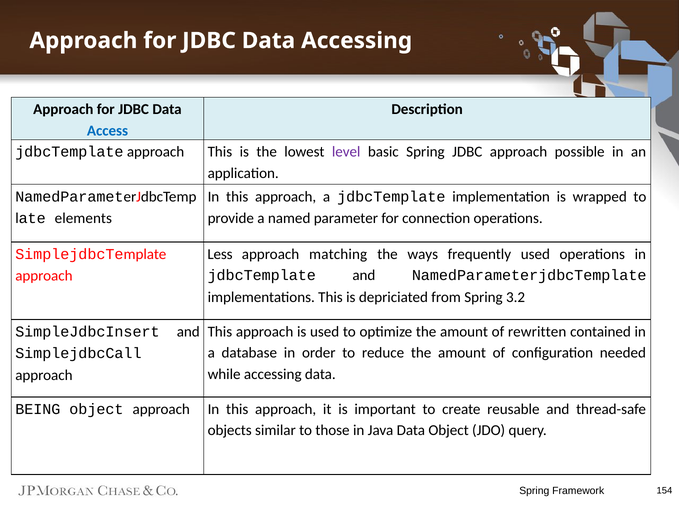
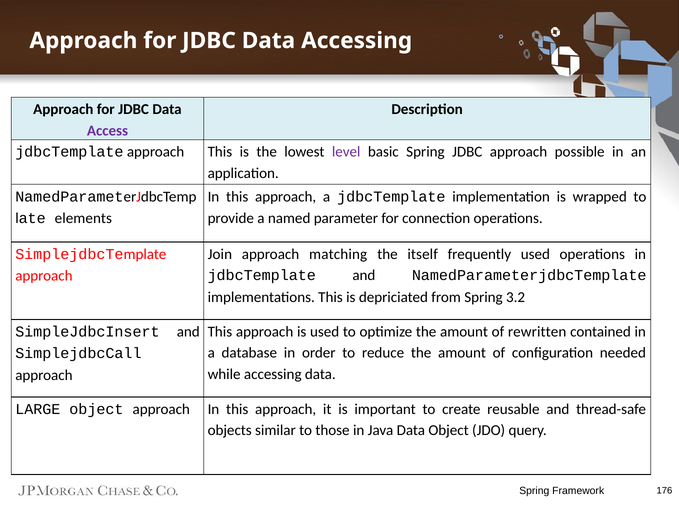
Access colour: blue -> purple (107, 131)
Less: Less -> Join (220, 254)
ways: ways -> itself (423, 254)
BEING: BEING -> LARGE (38, 409)
154: 154 -> 176 (664, 491)
